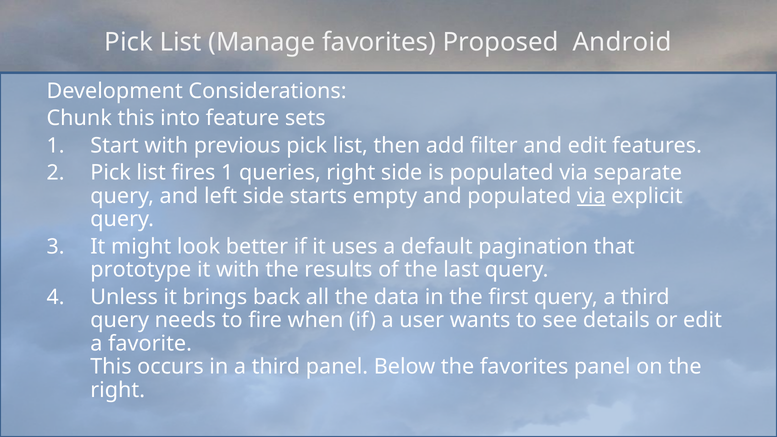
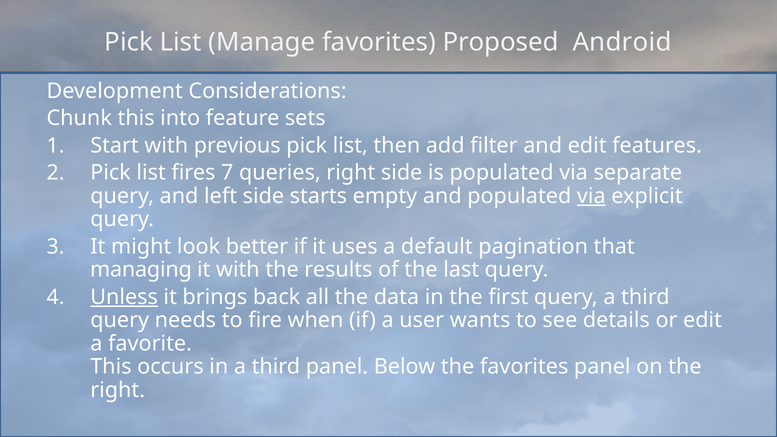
fires 1: 1 -> 7 (227, 173)
prototype: prototype -> managing (141, 270)
Unless underline: none -> present (124, 297)
